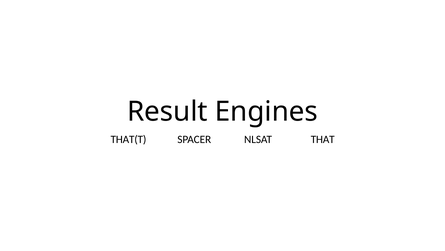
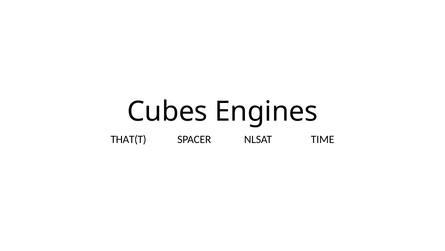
Result: Result -> Cubes (167, 111)
THAT: THAT -> TIME (323, 139)
